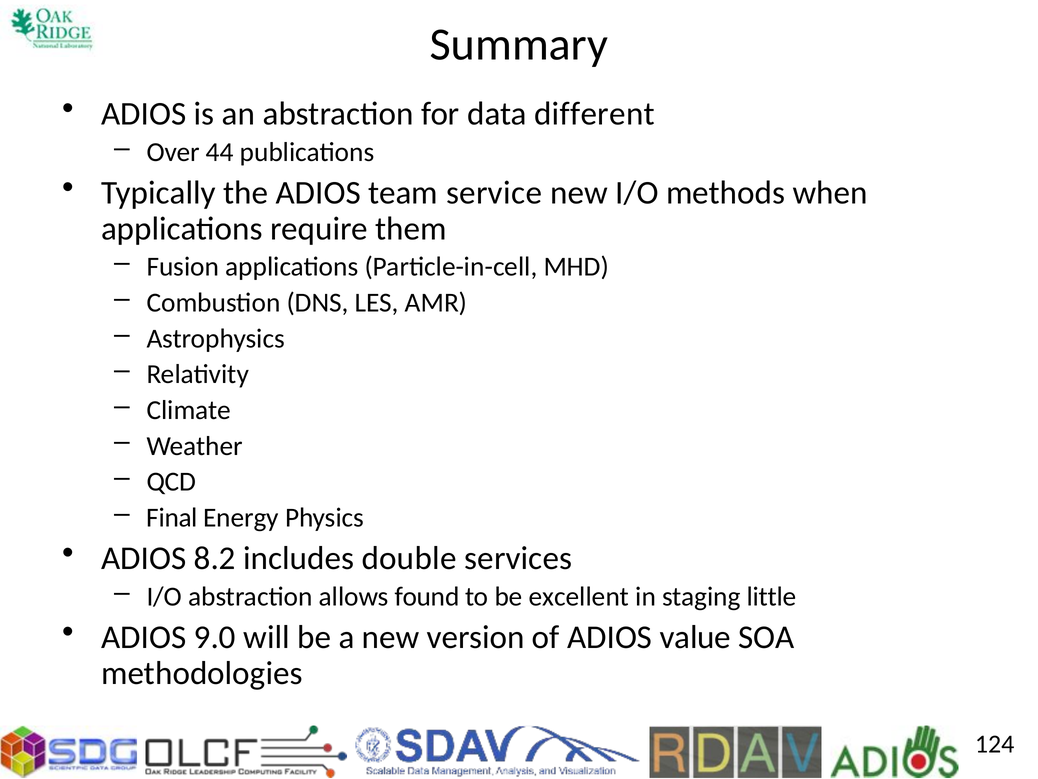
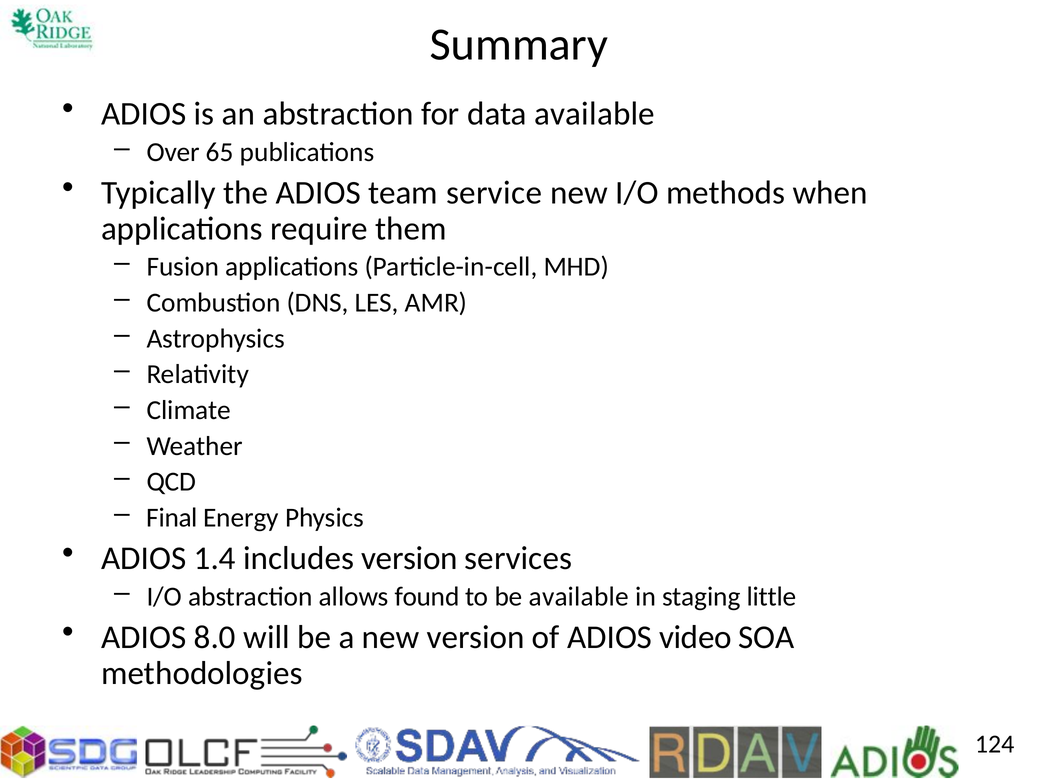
data different: different -> available (595, 114)
44: 44 -> 65 (220, 152)
8.2: 8.2 -> 1.4 (215, 558)
includes double: double -> version (409, 558)
be excellent: excellent -> available (579, 596)
9.0: 9.0 -> 8.0 (215, 637)
value: value -> video (695, 637)
